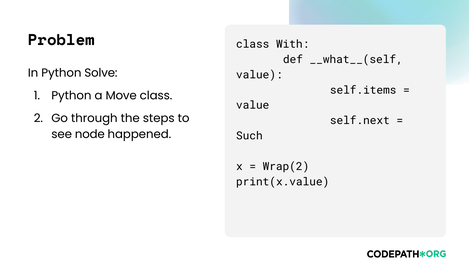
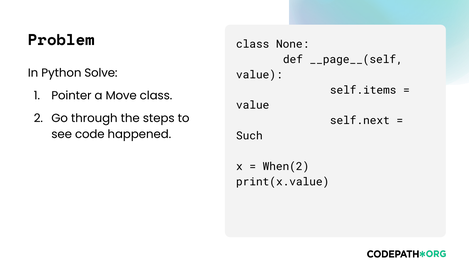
With: With -> None (293, 44)
__what__(self: __what__(self -> __page__(self (356, 59)
Python: Python -> Pointer (71, 95)
node: node -> code (90, 134)
Wrap(2: Wrap(2 -> When(2 (286, 166)
